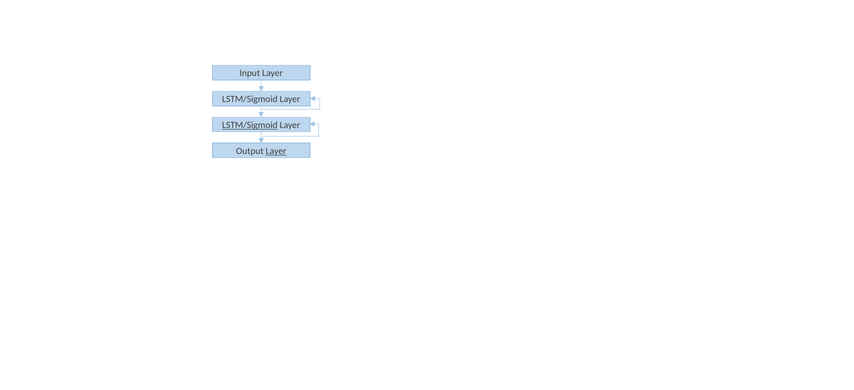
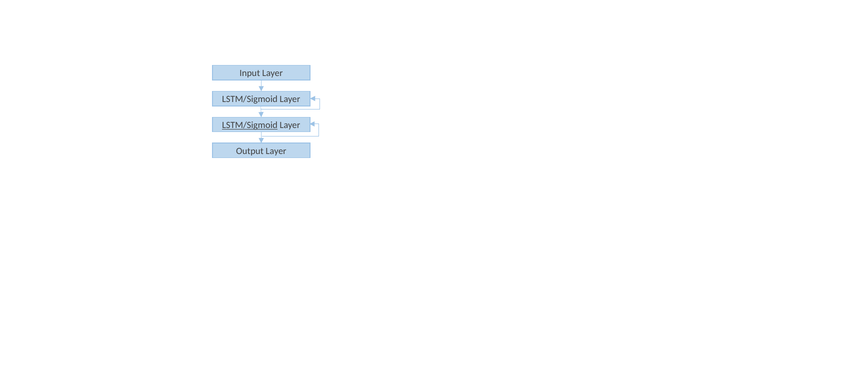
Layer underline: present -> none (276, 151)
